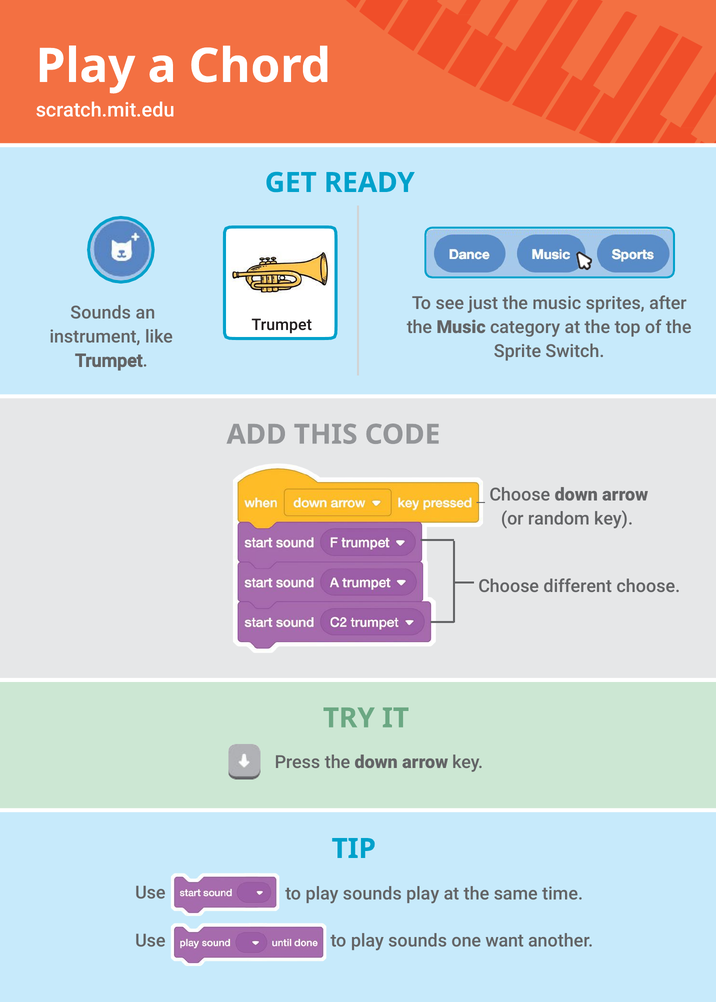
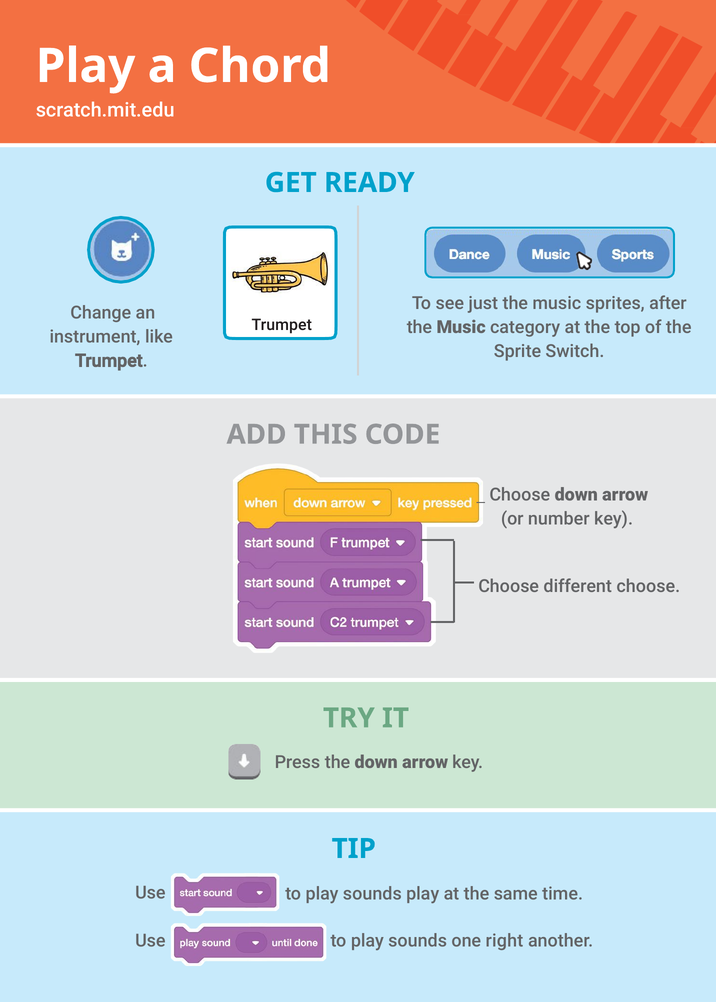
Sounds: Sounds -> Change (101, 313)
random: random -> number (559, 519)
want: want -> right (504, 941)
